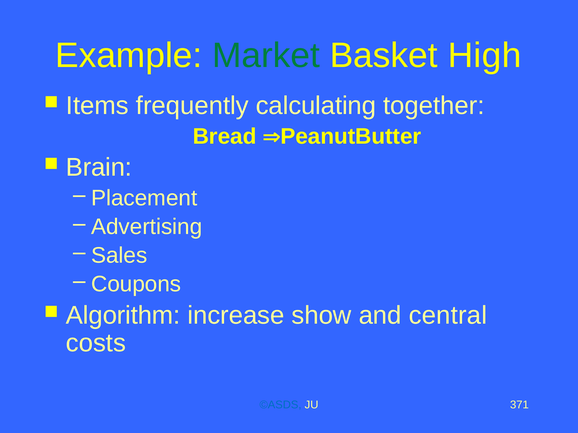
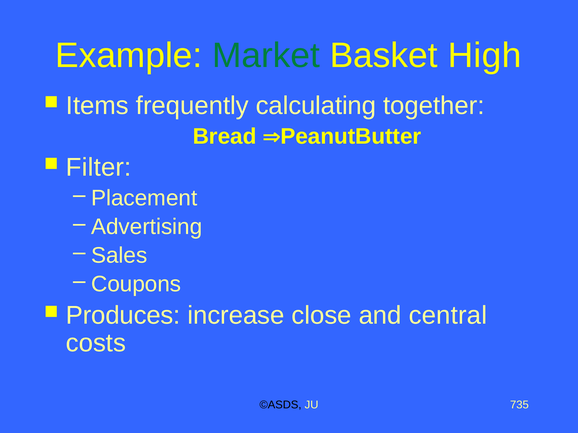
Brain: Brain -> Filter (99, 168)
Algorithm: Algorithm -> Produces (123, 316)
show: show -> close (322, 316)
©ASDS colour: blue -> black (280, 405)
371: 371 -> 735 (519, 405)
